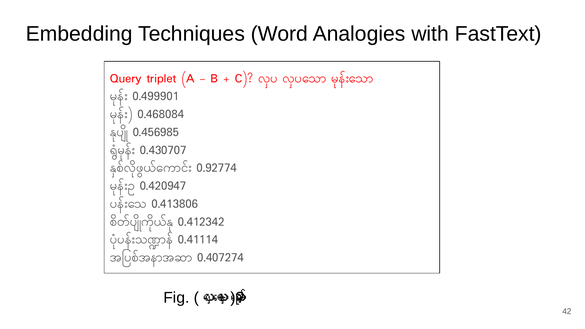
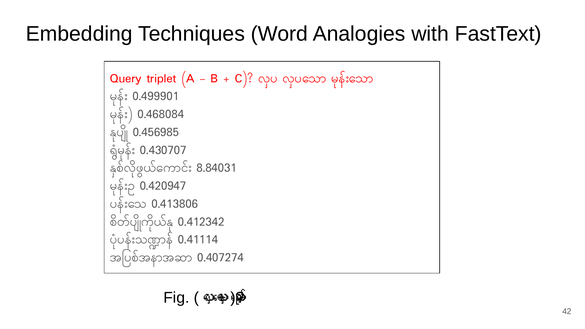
0.92774: 0.92774 -> 8.84031 (217, 168)
